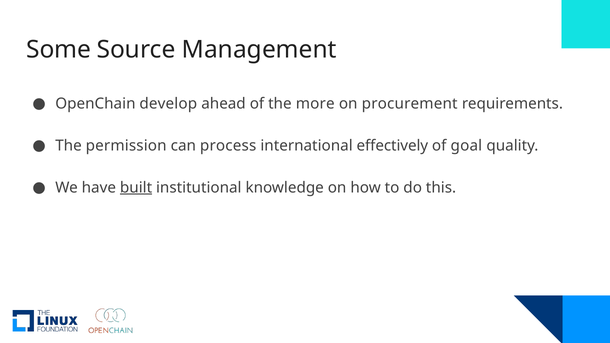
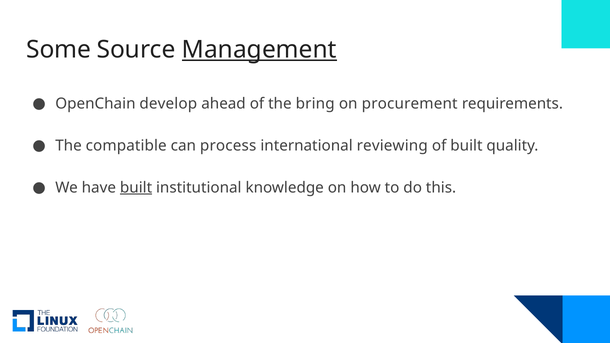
Management underline: none -> present (259, 50)
more: more -> bring (315, 104)
permission: permission -> compatible (126, 146)
effectively: effectively -> reviewing (392, 146)
of goal: goal -> built (466, 146)
